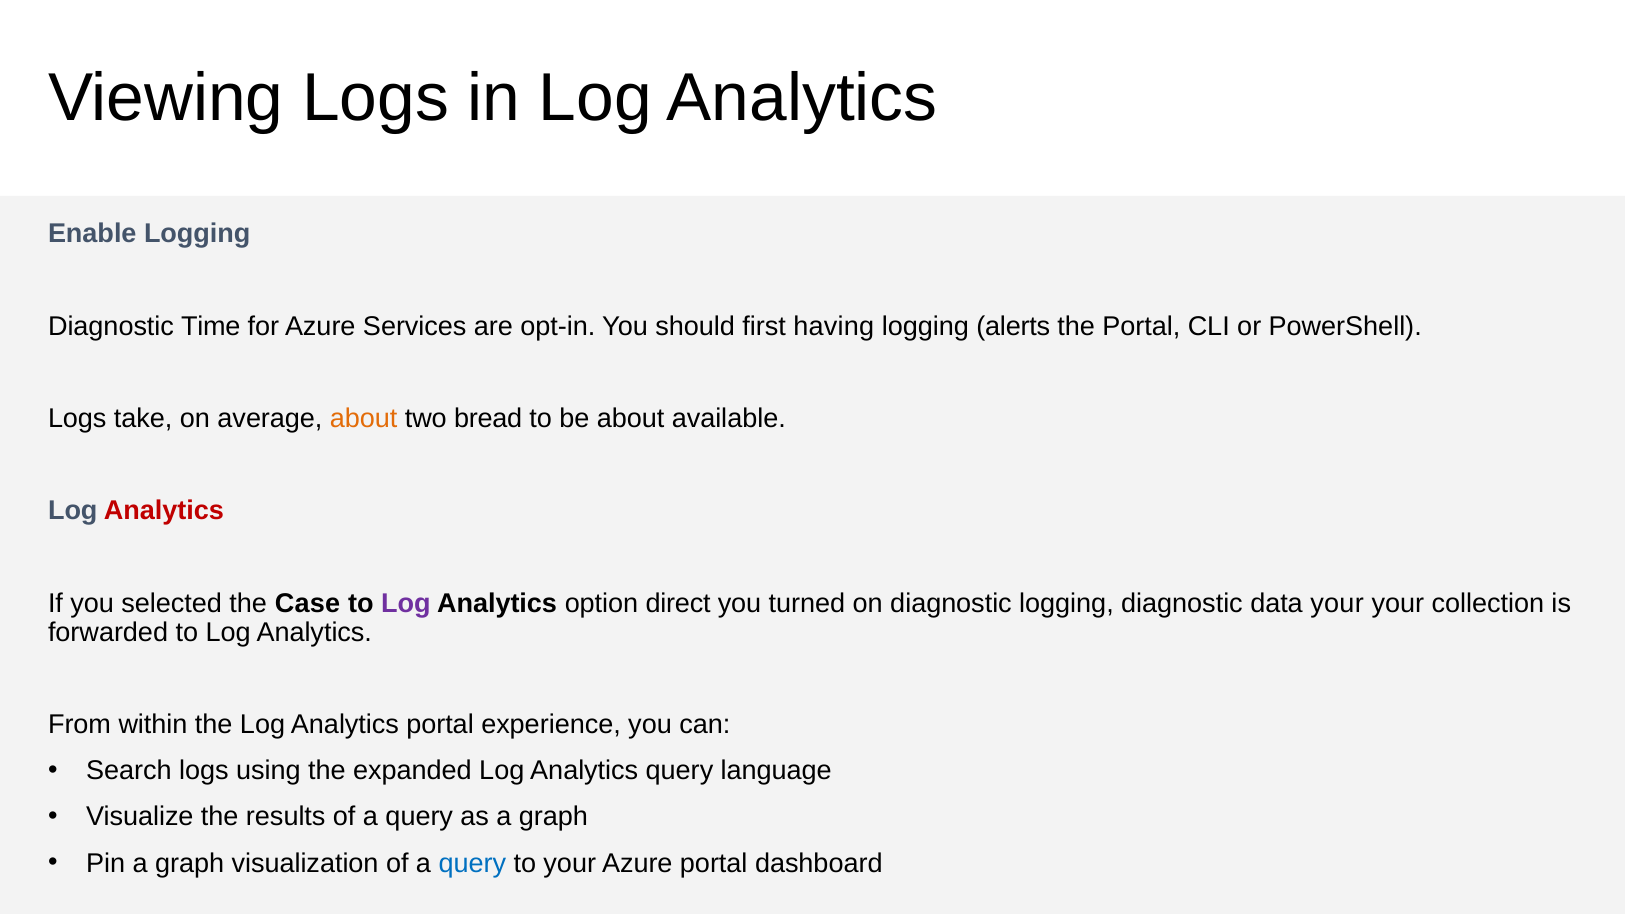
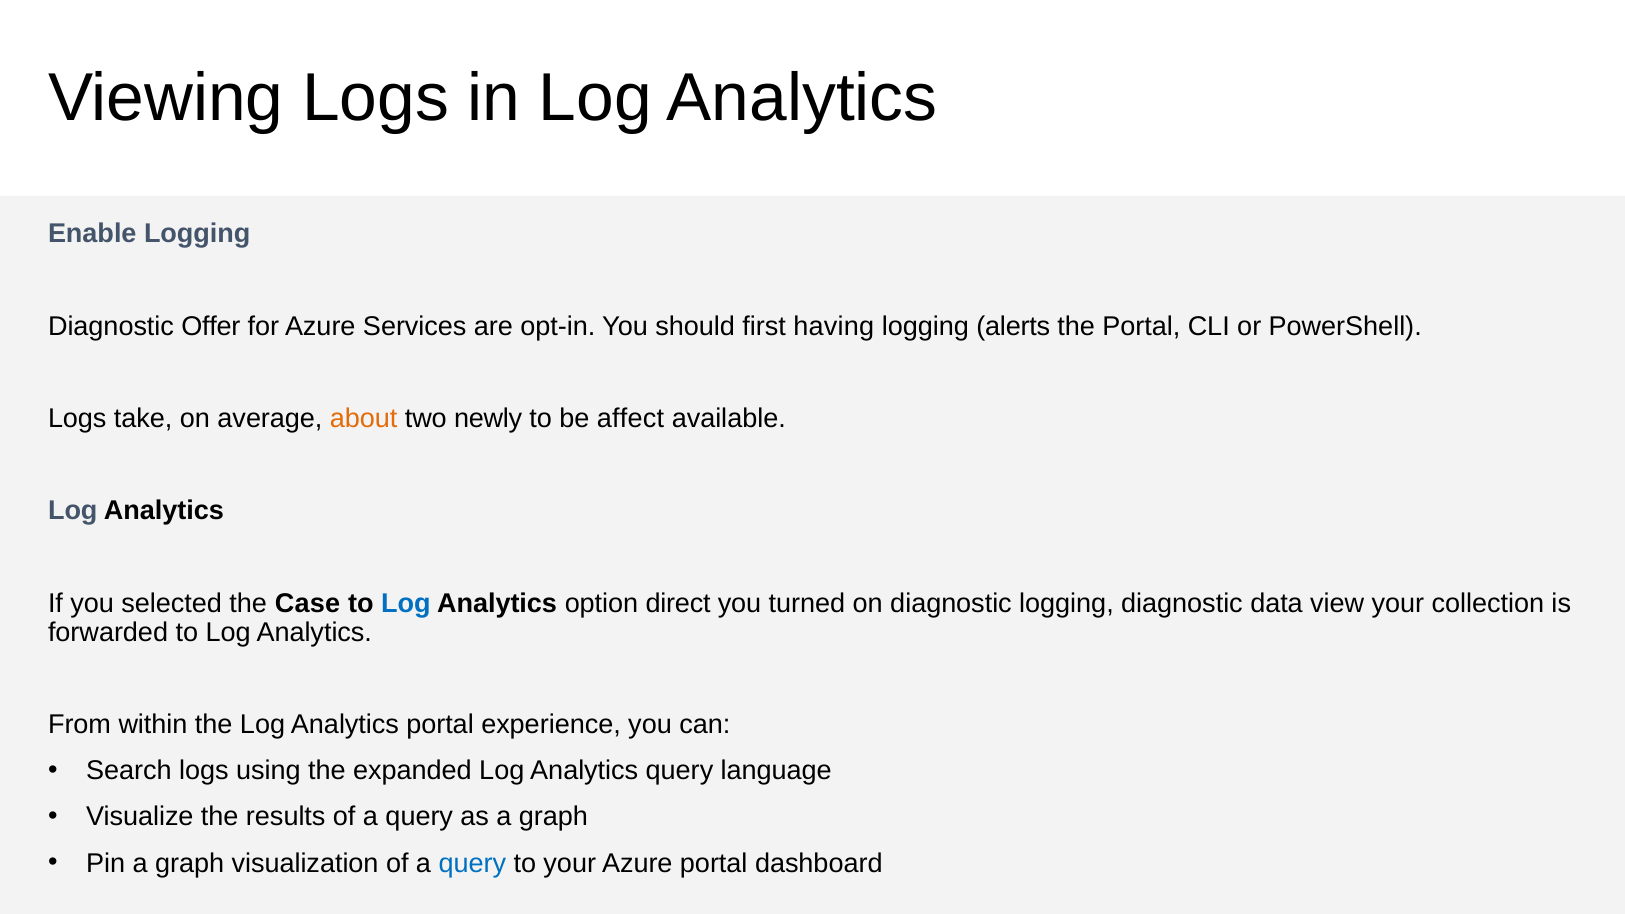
Time: Time -> Offer (211, 326)
bread: bread -> newly (488, 419)
be about: about -> affect (630, 419)
Analytics colour: red -> black (164, 511)
Log colour: purple -> blue (406, 603)
data your: your -> view (1337, 603)
